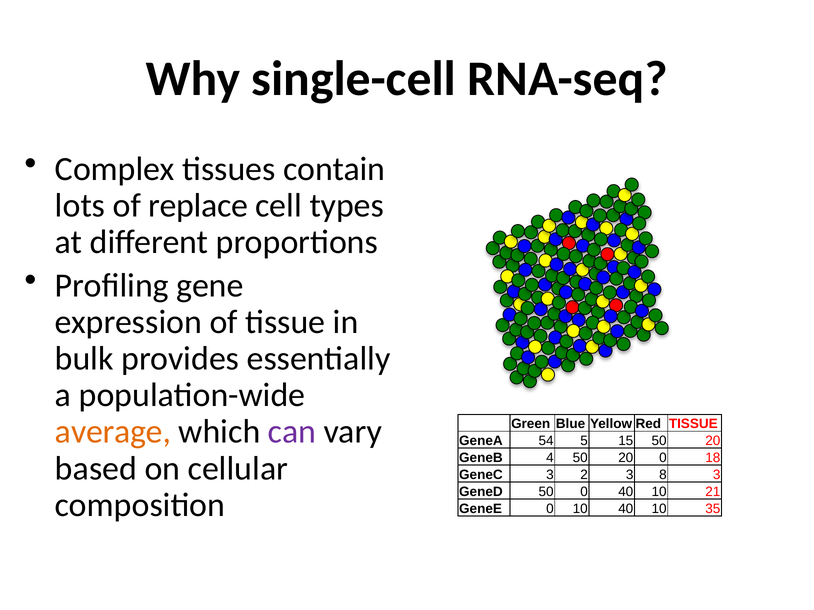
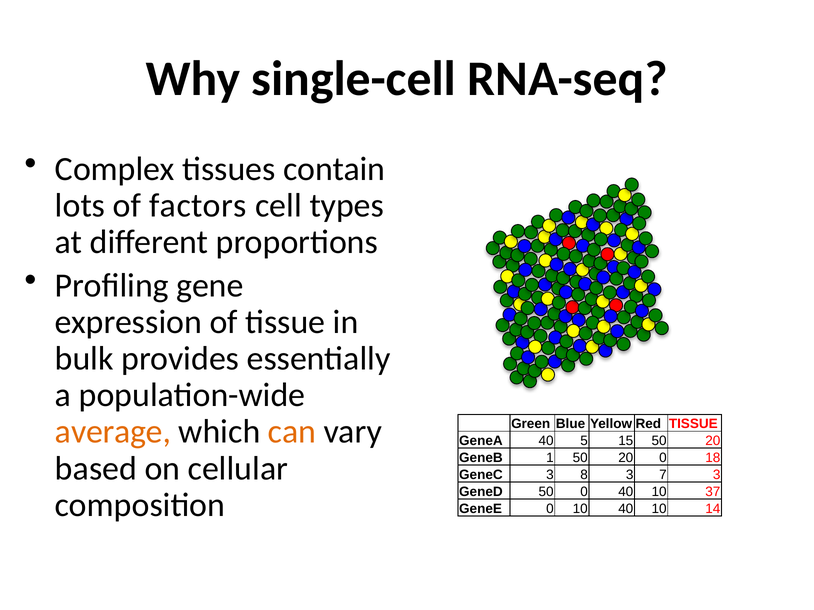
replace: replace -> factors (198, 206)
can colour: purple -> orange (292, 432)
GeneA 54: 54 -> 40 (546, 441)
4: 4 -> 1 (550, 458)
2: 2 -> 8 (584, 475)
8: 8 -> 7 (663, 475)
21: 21 -> 37 (713, 492)
35: 35 -> 14 (713, 509)
